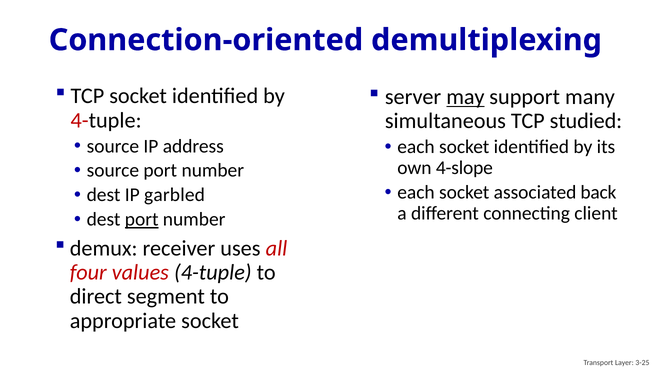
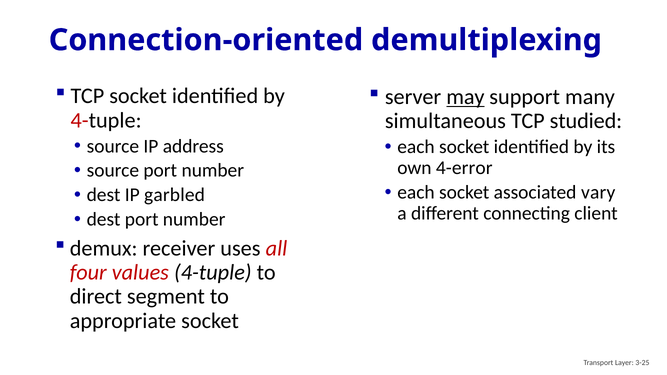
4-slope: 4-slope -> 4-error (464, 168)
back: back -> vary (598, 192)
port underline: present -> none (142, 220)
